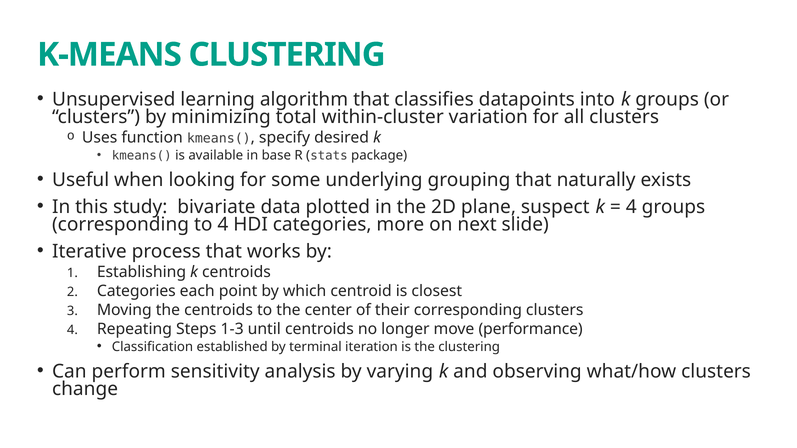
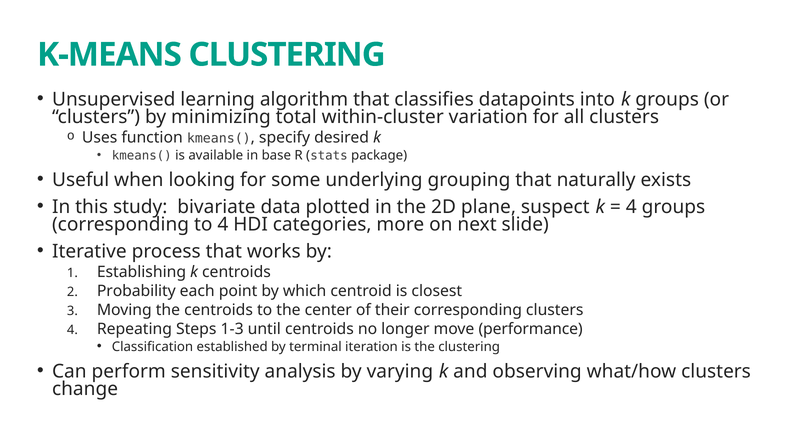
Categories: Categories -> Probability (136, 291)
